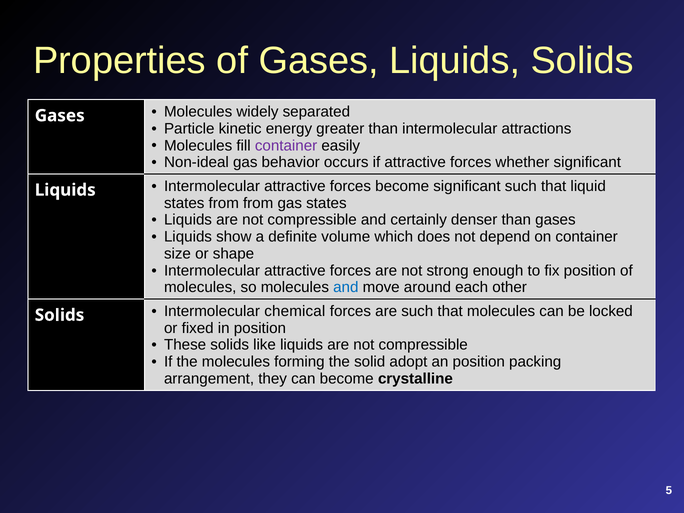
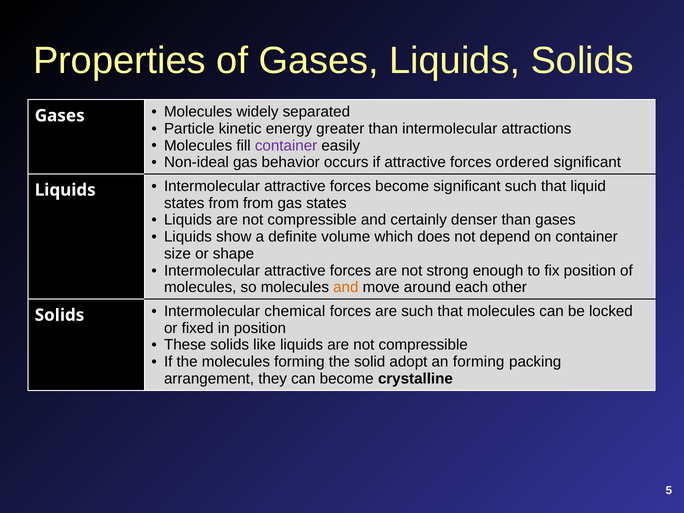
whether: whether -> ordered (522, 162)
and colour: blue -> orange (346, 287)
an position: position -> forming (479, 362)
